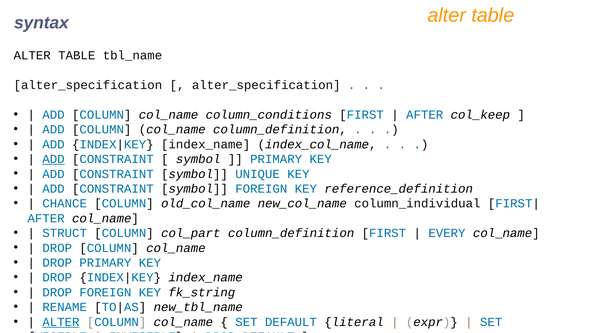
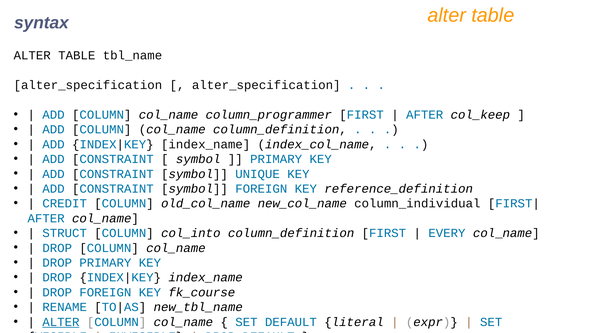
column_conditions: column_conditions -> column_programmer (269, 115)
ADD underline: present -> none (53, 159)
CHANCE: CHANCE -> CREDIT (65, 204)
col_part: col_part -> col_into (191, 234)
fk_string: fk_string -> fk_course (202, 293)
